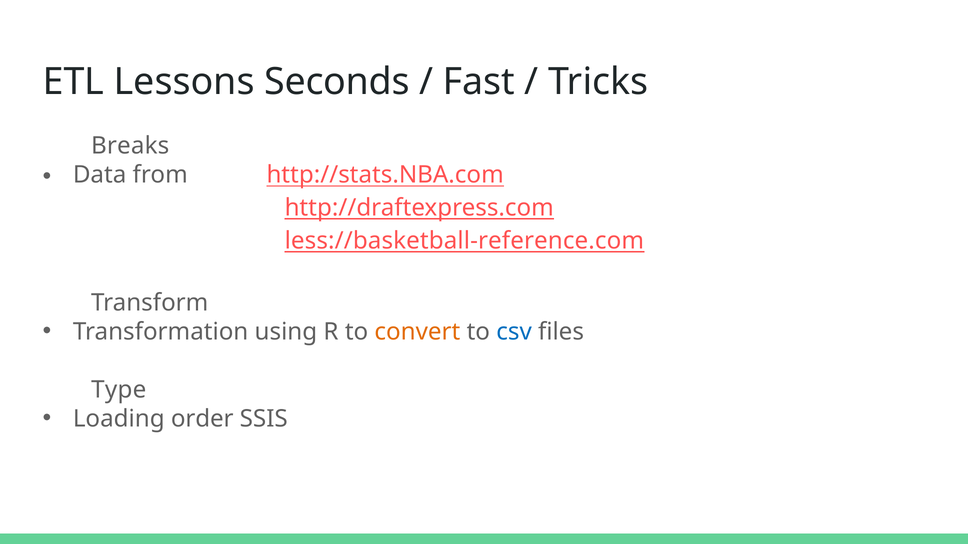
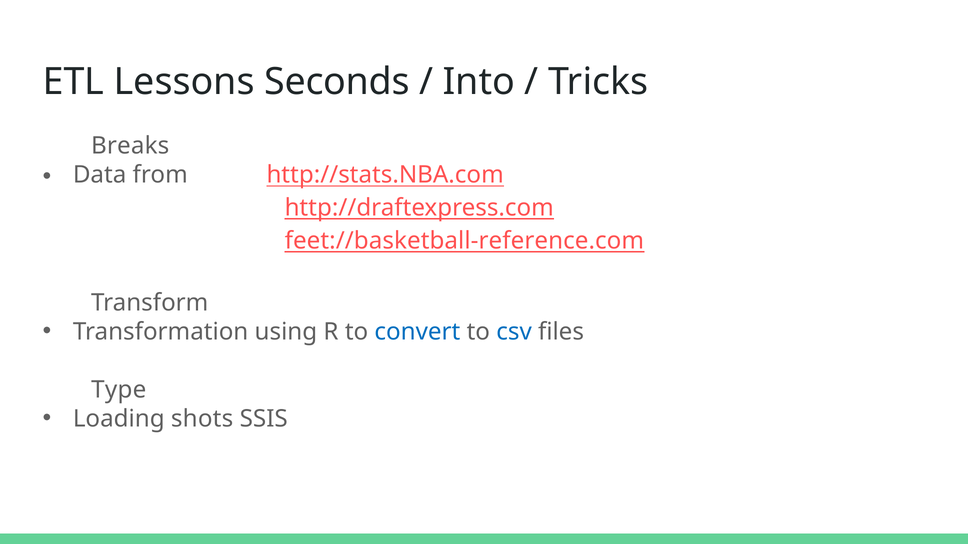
Fast: Fast -> Into (479, 82)
less://basketball-reference.com: less://basketball-reference.com -> feet://basketball-reference.com (464, 241)
convert colour: orange -> blue (417, 332)
order: order -> shots (202, 419)
